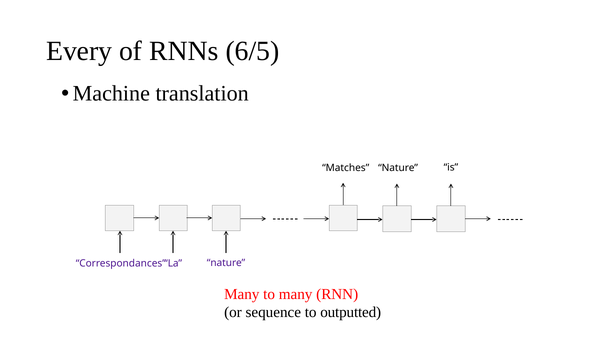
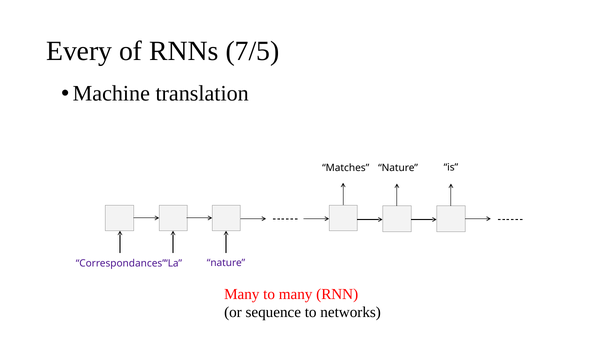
6/5: 6/5 -> 7/5 (253, 51)
outputted: outputted -> networks (351, 312)
